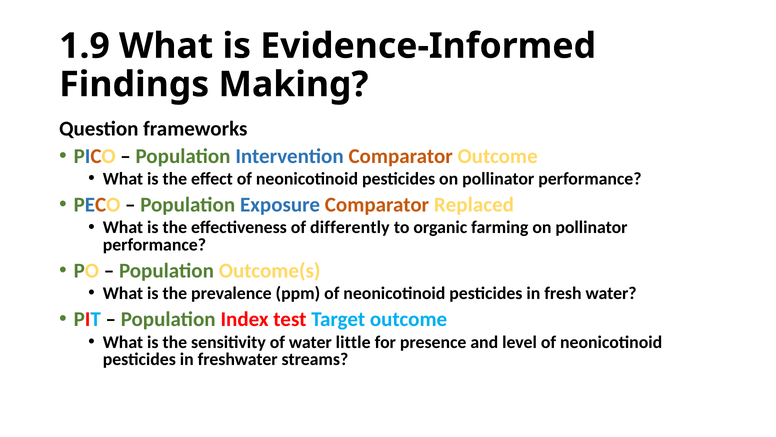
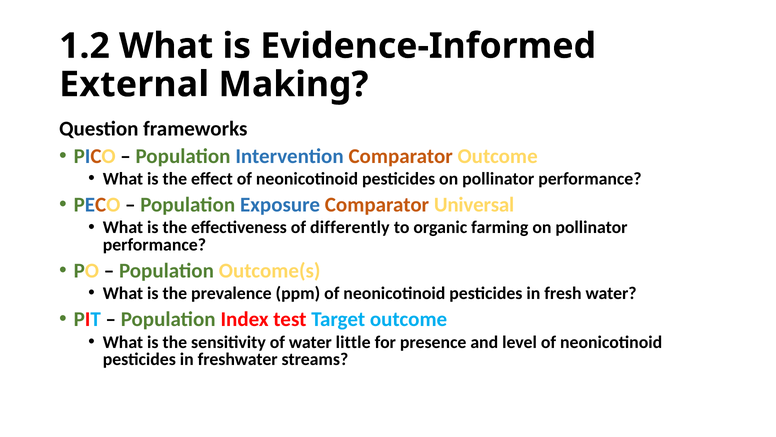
1.9: 1.9 -> 1.2 (84, 46)
Findings: Findings -> External (134, 84)
Replaced: Replaced -> Universal (474, 205)
